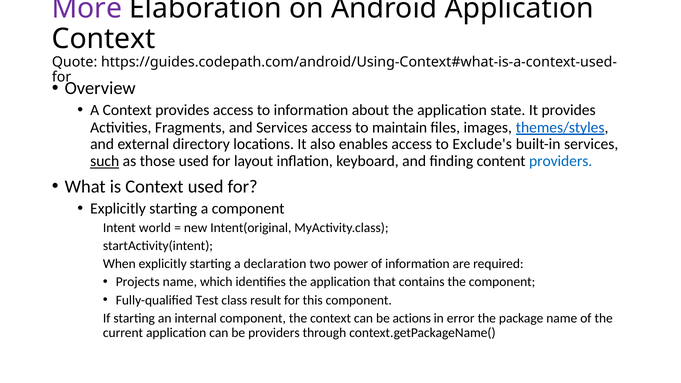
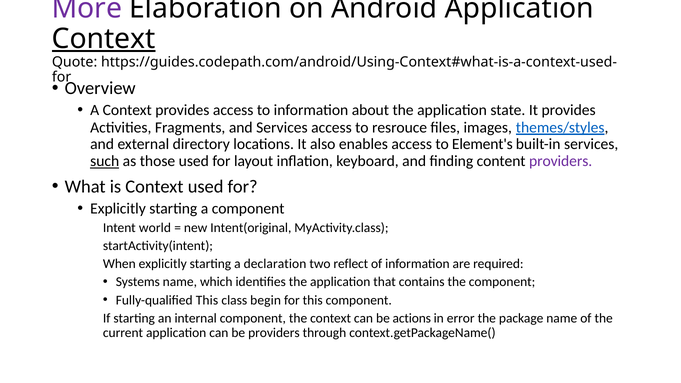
Context underline: none -> present (104, 39)
maintain: maintain -> resrouce (400, 127)
Exclude's: Exclude's -> Element's (482, 144)
providers colour: blue -> purple (561, 161)
power: power -> reflect (351, 264)
Projects: Projects -> Systems (138, 282)
Fully-qualified Test: Test -> This (207, 300)
result: result -> begin (266, 300)
